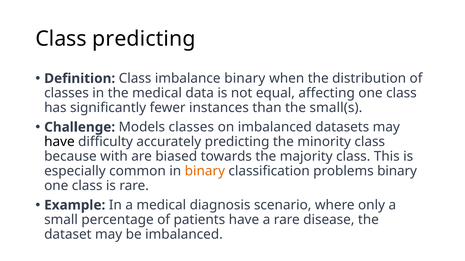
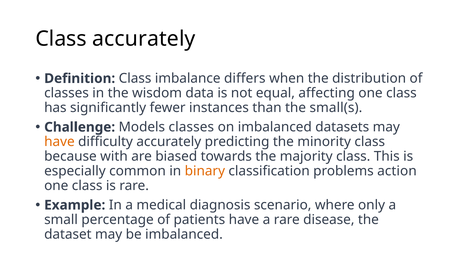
Class predicting: predicting -> accurately (144, 39)
imbalance binary: binary -> differs (245, 79)
the medical: medical -> wisdom (157, 93)
have colour: black -> orange (59, 142)
problems binary: binary -> action (397, 171)
